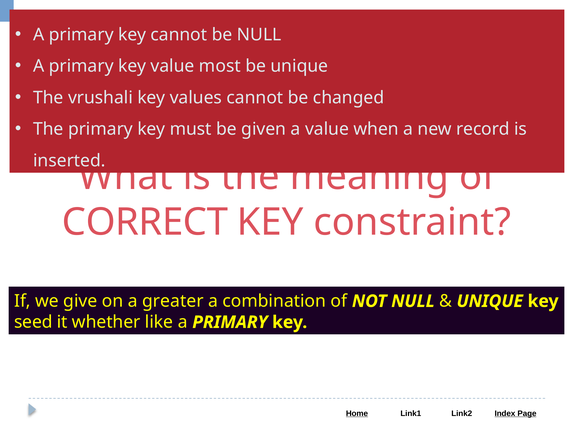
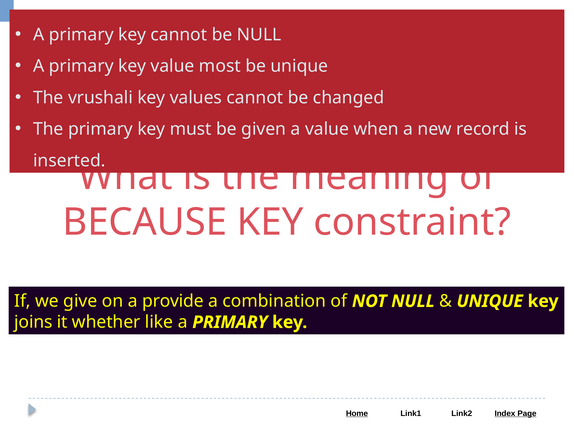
CORRECT: CORRECT -> BECAUSE (145, 223)
greater: greater -> provide (173, 302)
seed: seed -> joins (33, 323)
